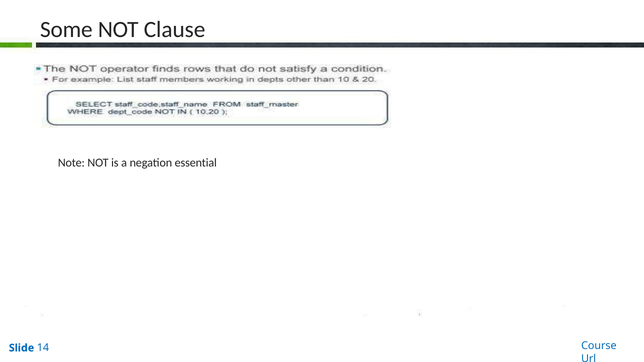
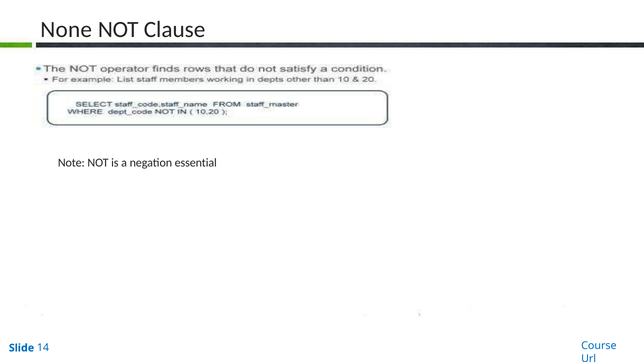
Some: Some -> None (66, 30)
